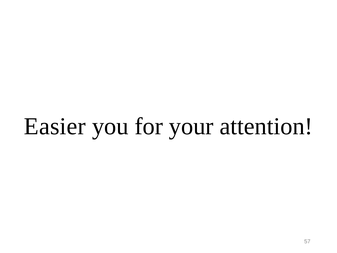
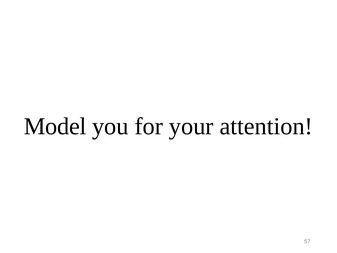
Easier: Easier -> Model (55, 126)
